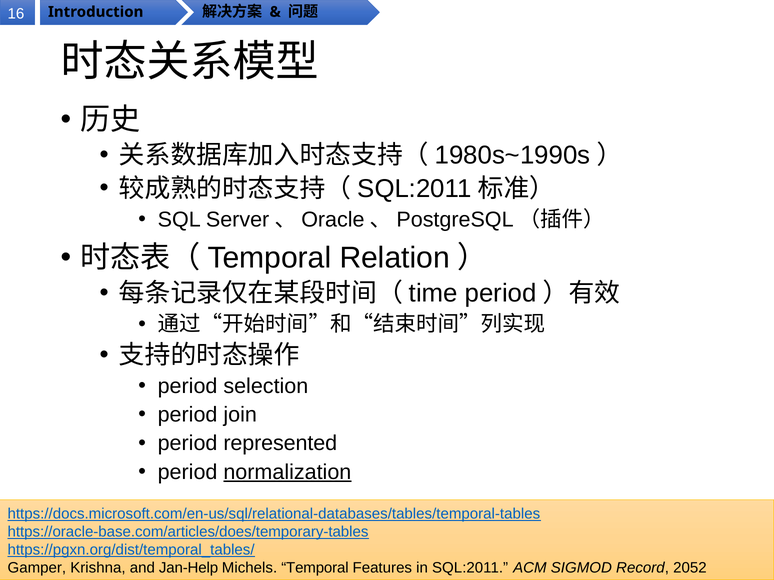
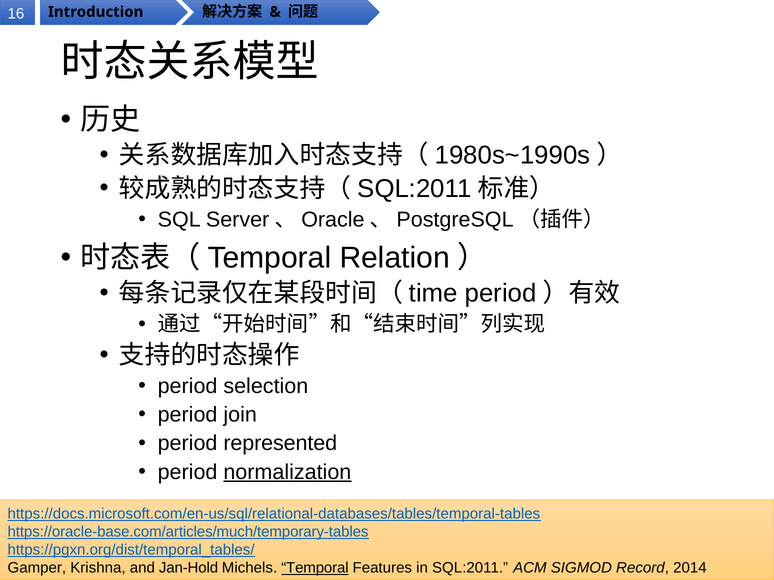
https://oracle-base.com/articles/does/temporary-tables: https://oracle-base.com/articles/does/temporary-tables -> https://oracle-base.com/articles/much/temporary-tables (188, 532)
Jan-Help: Jan-Help -> Jan-Hold (189, 568)
Temporal underline: none -> present (315, 568)
2052: 2052 -> 2014 (690, 568)
